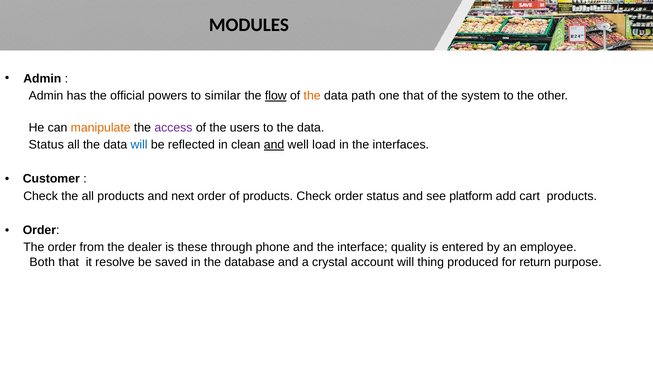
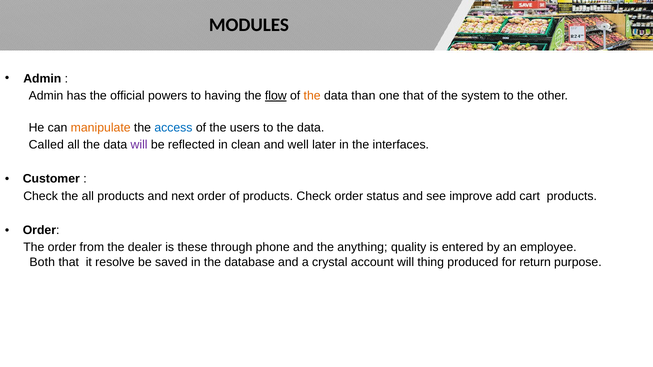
similar: similar -> having (223, 96)
path: path -> than (363, 96)
access colour: purple -> blue (173, 128)
Status: Status -> Called (46, 145)
will colour: blue -> purple (139, 145)
and underline: present -> none (274, 145)
load: load -> later (324, 145)
platform: platform -> improve (471, 196)
interface: interface -> anything (362, 248)
